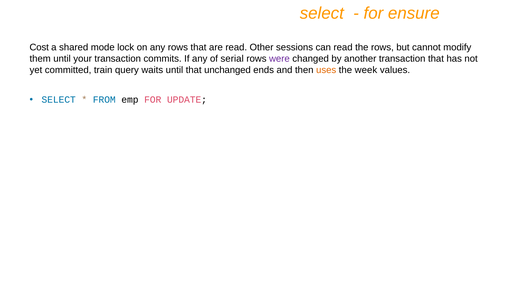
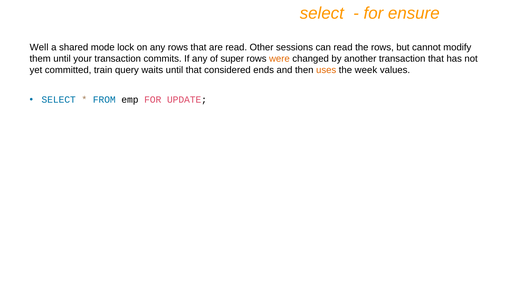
Cost: Cost -> Well (39, 47)
serial: serial -> super (232, 59)
were colour: purple -> orange (279, 59)
unchanged: unchanged -> considered (227, 70)
